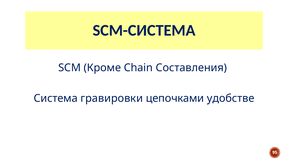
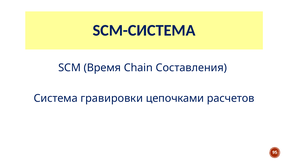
Кроме: Кроме -> Время (102, 68)
удобстве: удобстве -> расчетов (231, 98)
